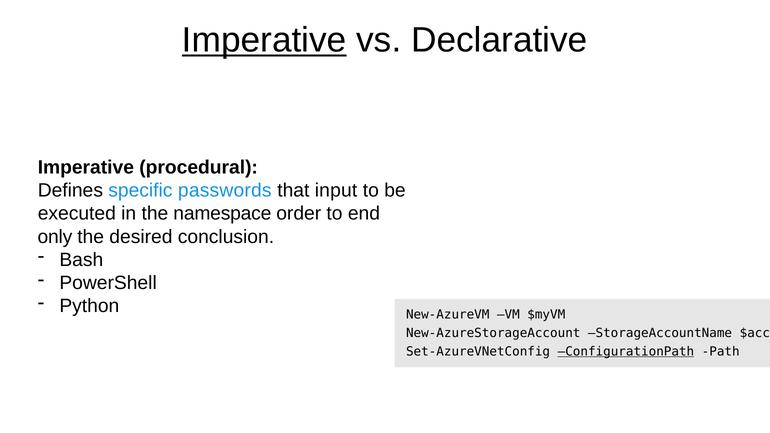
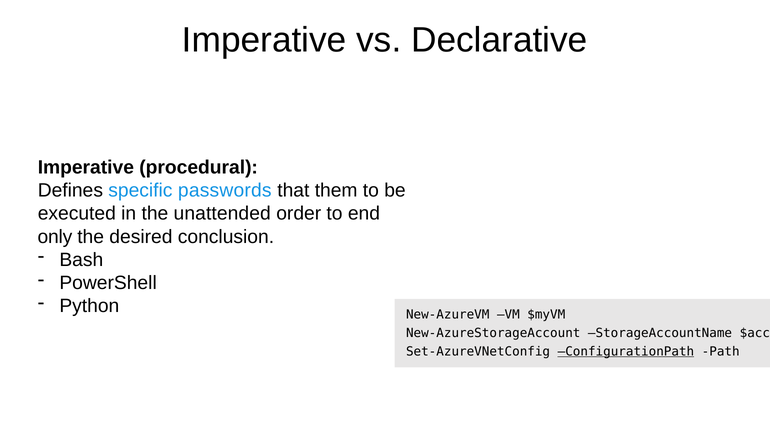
Imperative underline: present -> none (264, 40)
input: input -> them (336, 191)
namespace: namespace -> unattended (222, 214)
